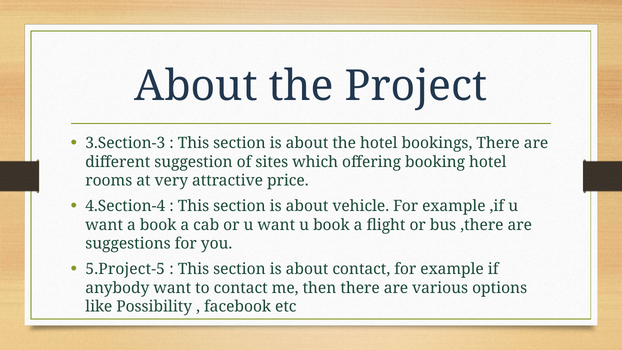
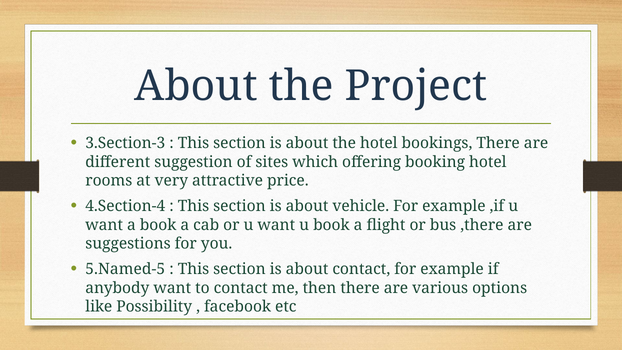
5.Project-5: 5.Project-5 -> 5.Named-5 (125, 269)
